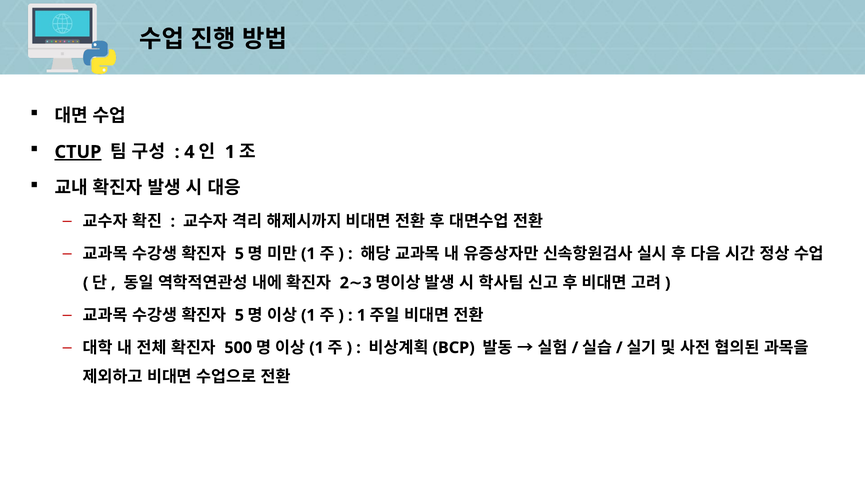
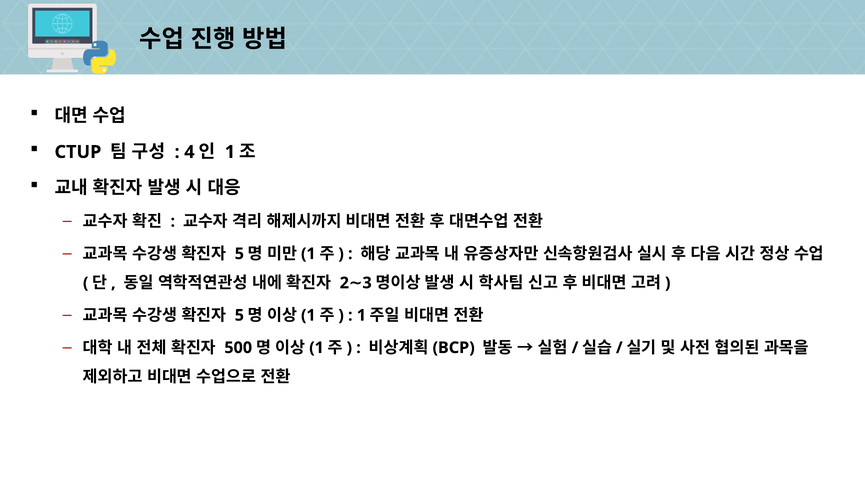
CTUP underline: present -> none (78, 152)
